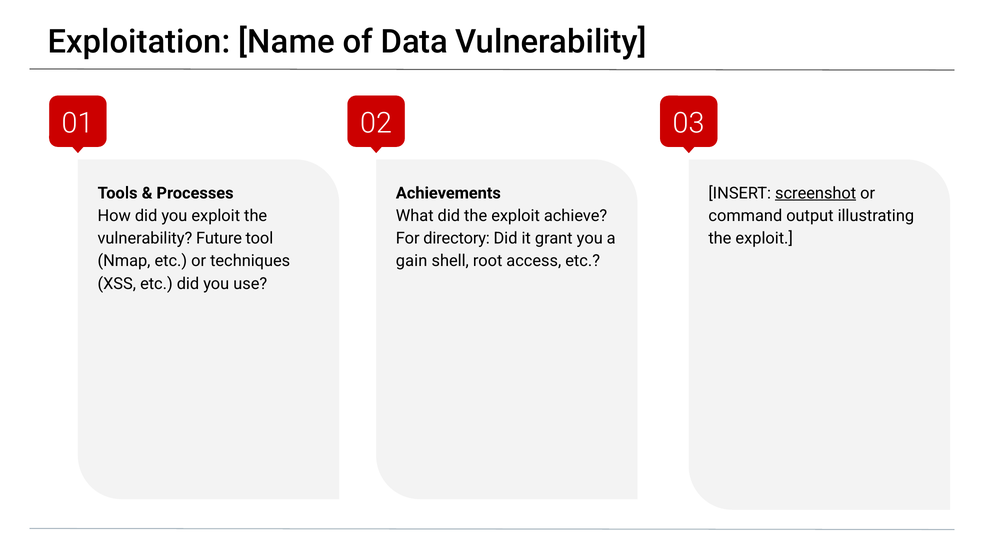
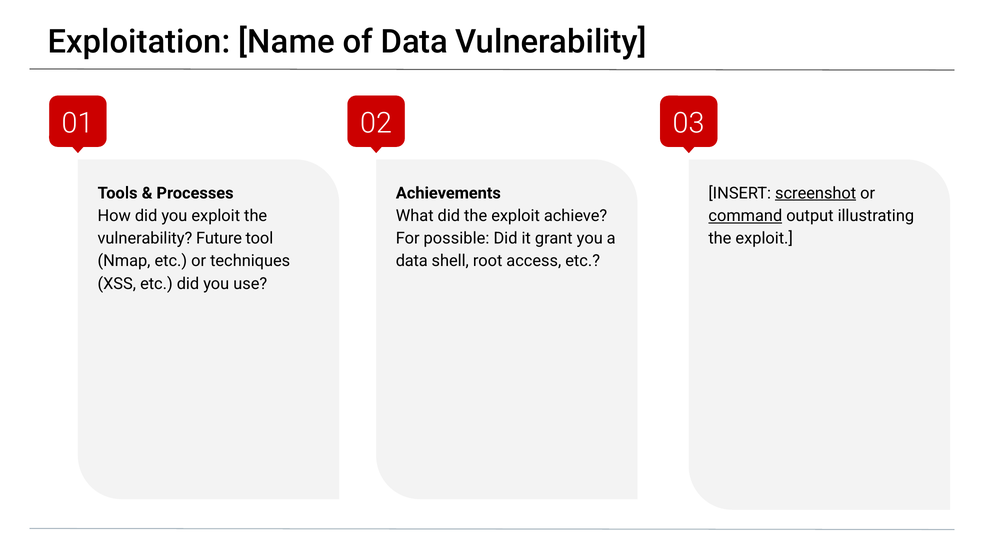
command underline: none -> present (745, 216)
directory: directory -> possible (456, 238)
gain: gain -> data (412, 261)
